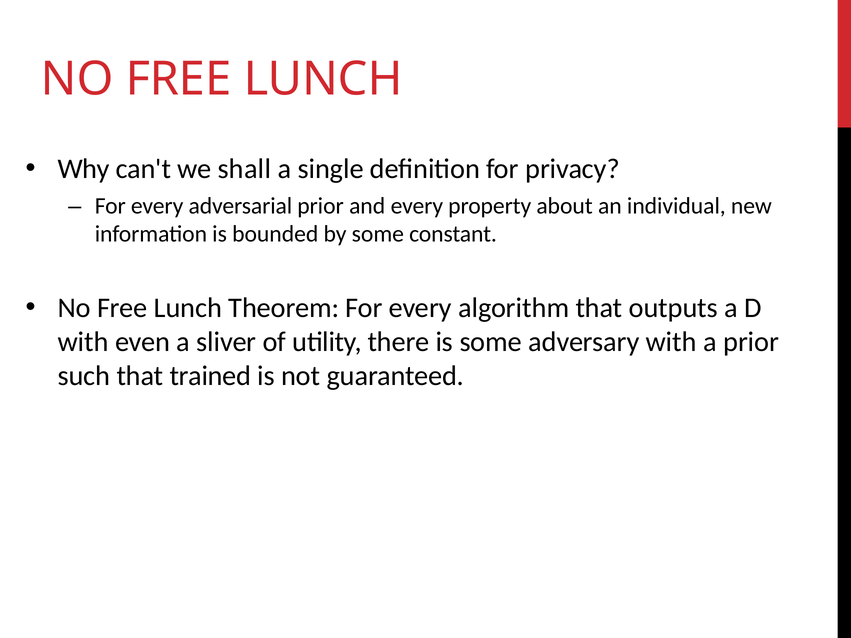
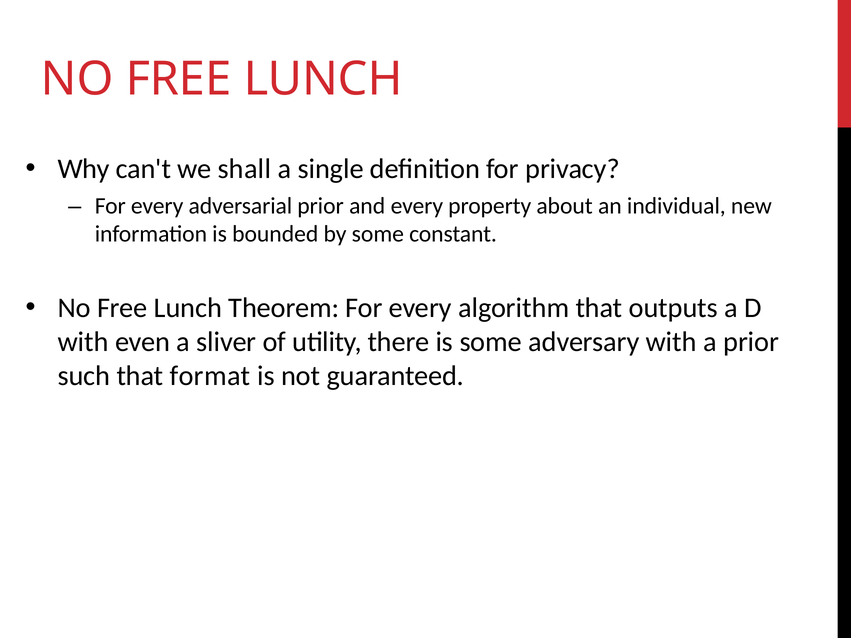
trained: trained -> format (210, 376)
